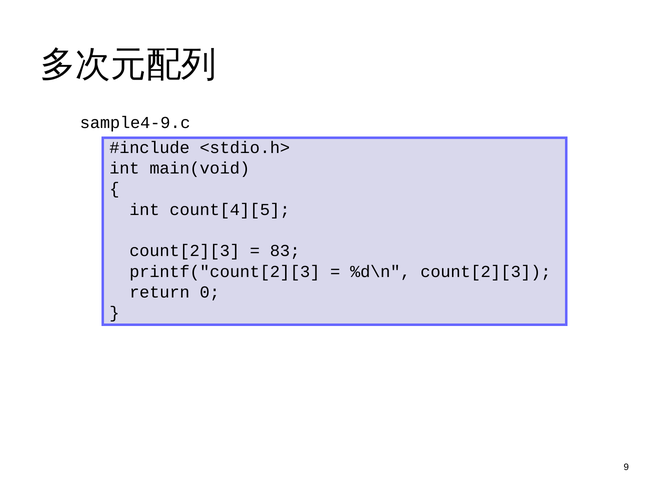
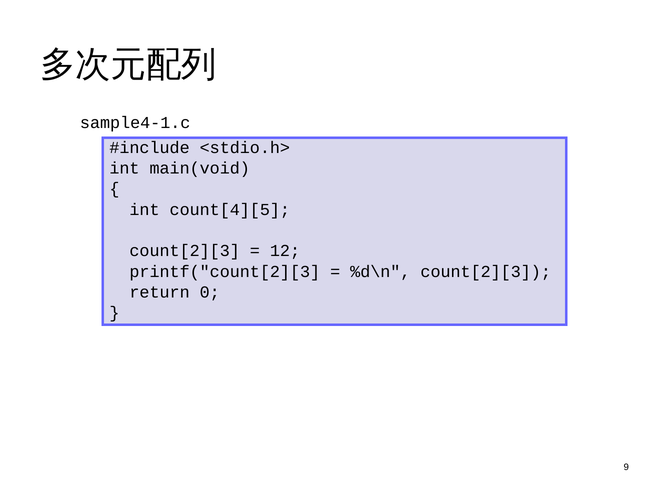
sample4-9.c: sample4-9.c -> sample4-1.c (135, 122)
83: 83 -> 12 (285, 251)
